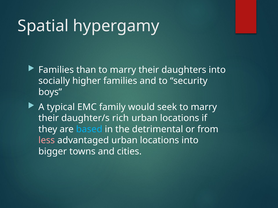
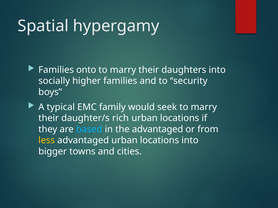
than: than -> onto (86, 70)
the detrimental: detrimental -> advantaged (158, 129)
less colour: pink -> yellow (47, 141)
